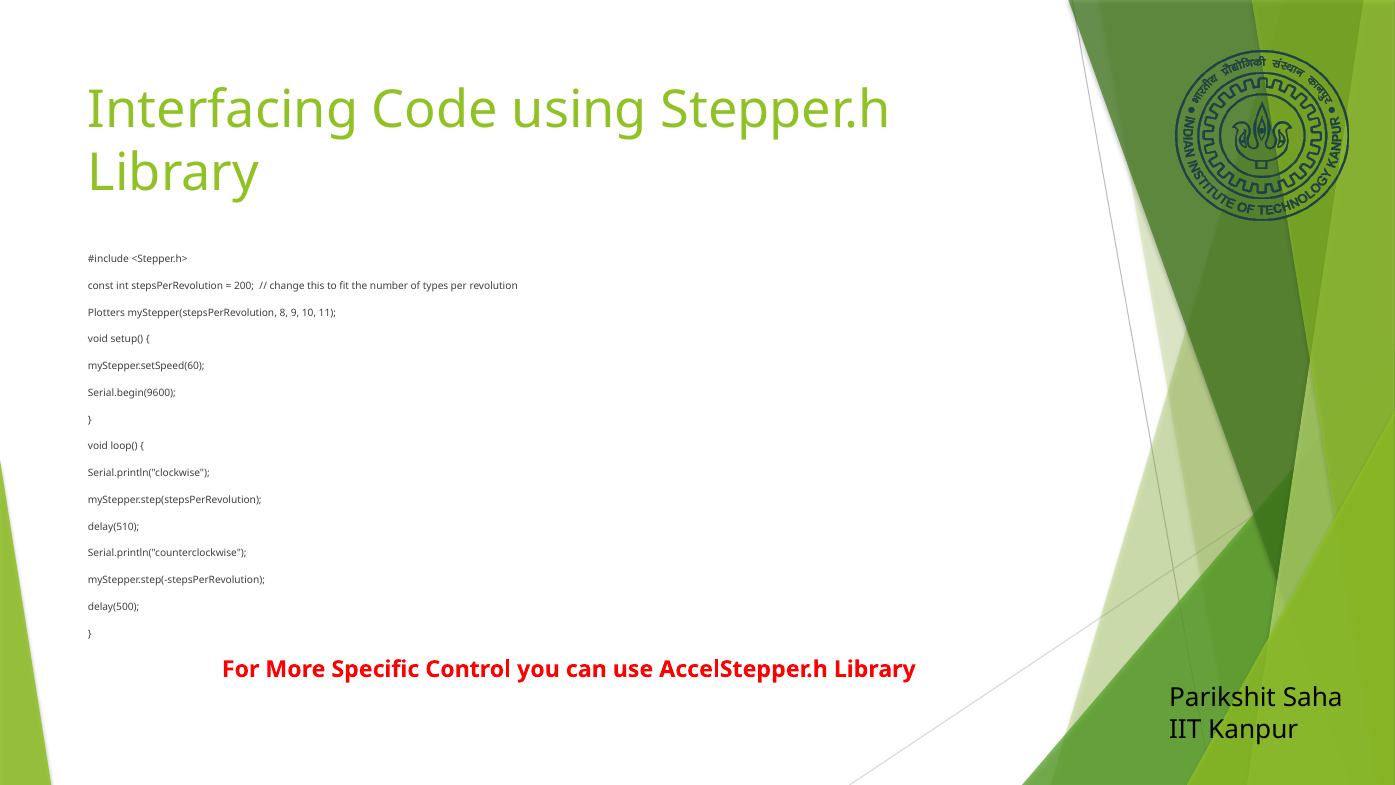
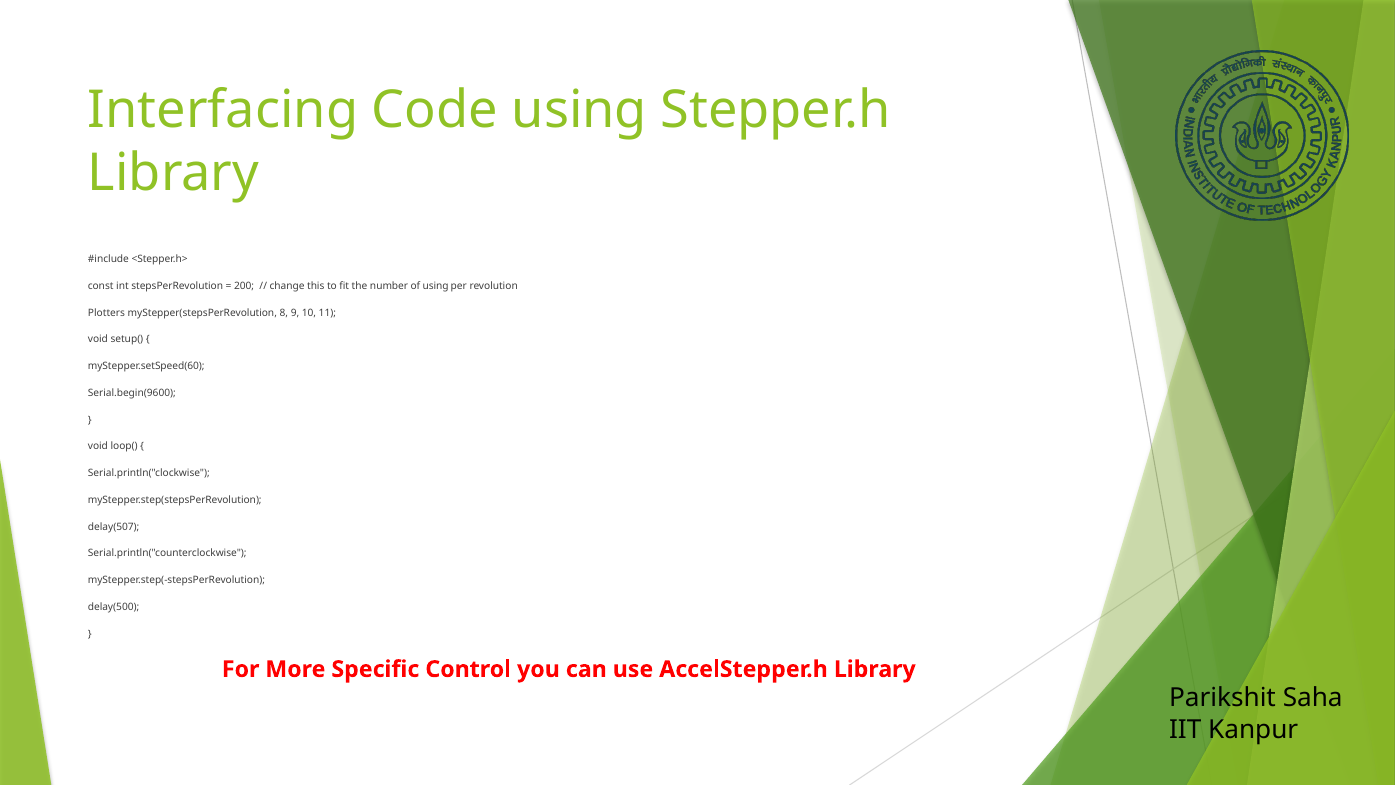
of types: types -> using (436, 286)
delay(510: delay(510 -> delay(507 (114, 527)
